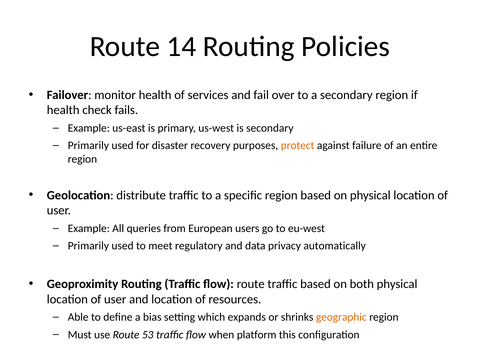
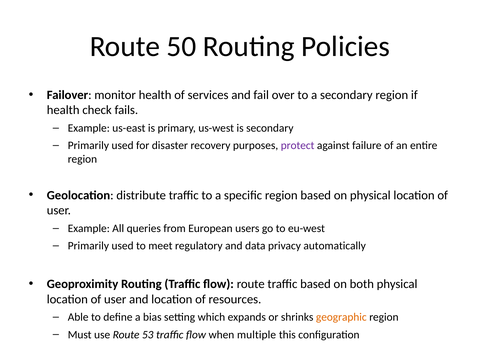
14: 14 -> 50 (181, 46)
protect colour: orange -> purple (298, 145)
platform: platform -> multiple (257, 335)
